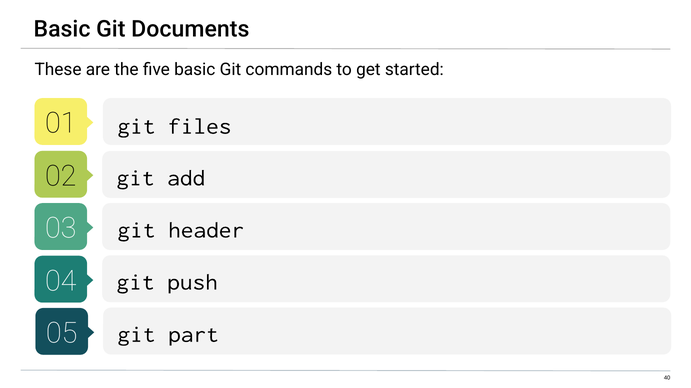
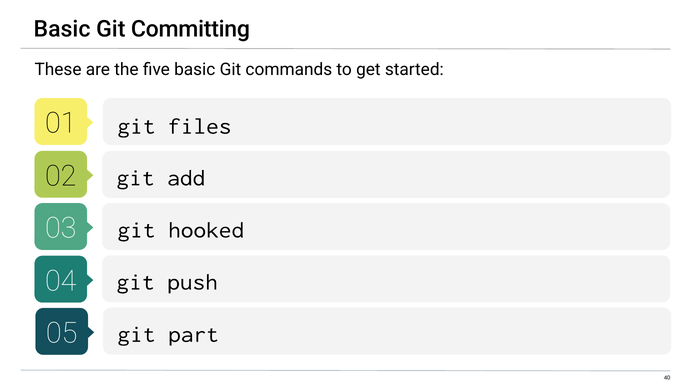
Documents: Documents -> Committing (190, 29)
header: header -> hooked (206, 230)
